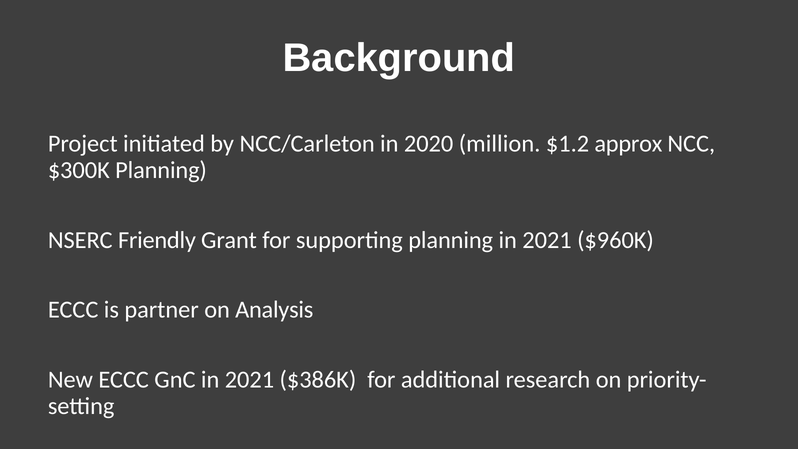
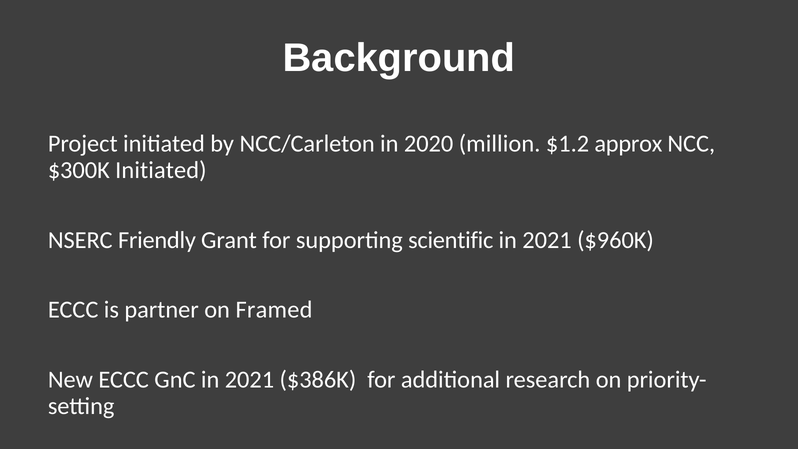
$300K Planning: Planning -> Initiated (161, 170)
supporting planning: planning -> scientific (451, 240)
Analysis: Analysis -> Framed (274, 310)
